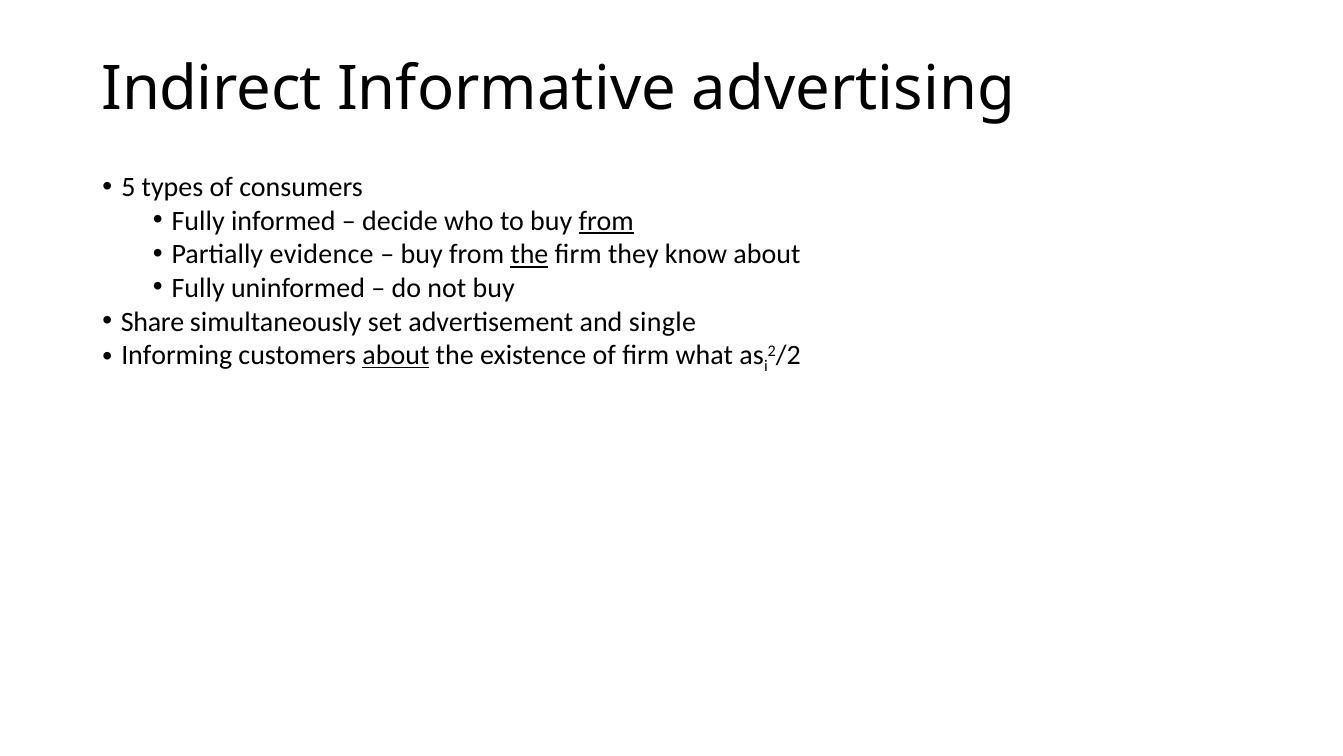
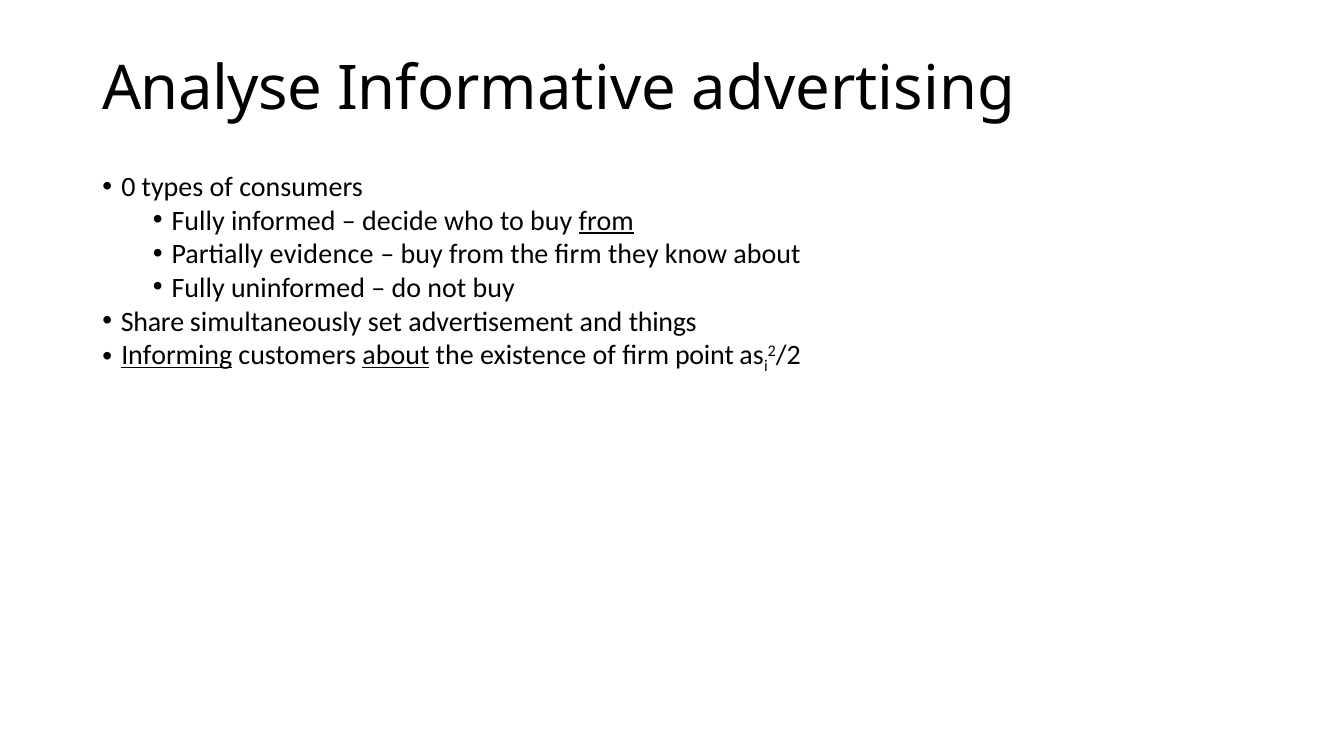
Indirect: Indirect -> Analyse (212, 89)
5: 5 -> 0 (128, 187)
the underline: present -> none (529, 254)
single: single -> things (663, 322)
Informing underline: none -> present (177, 355)
what: what -> point (704, 355)
